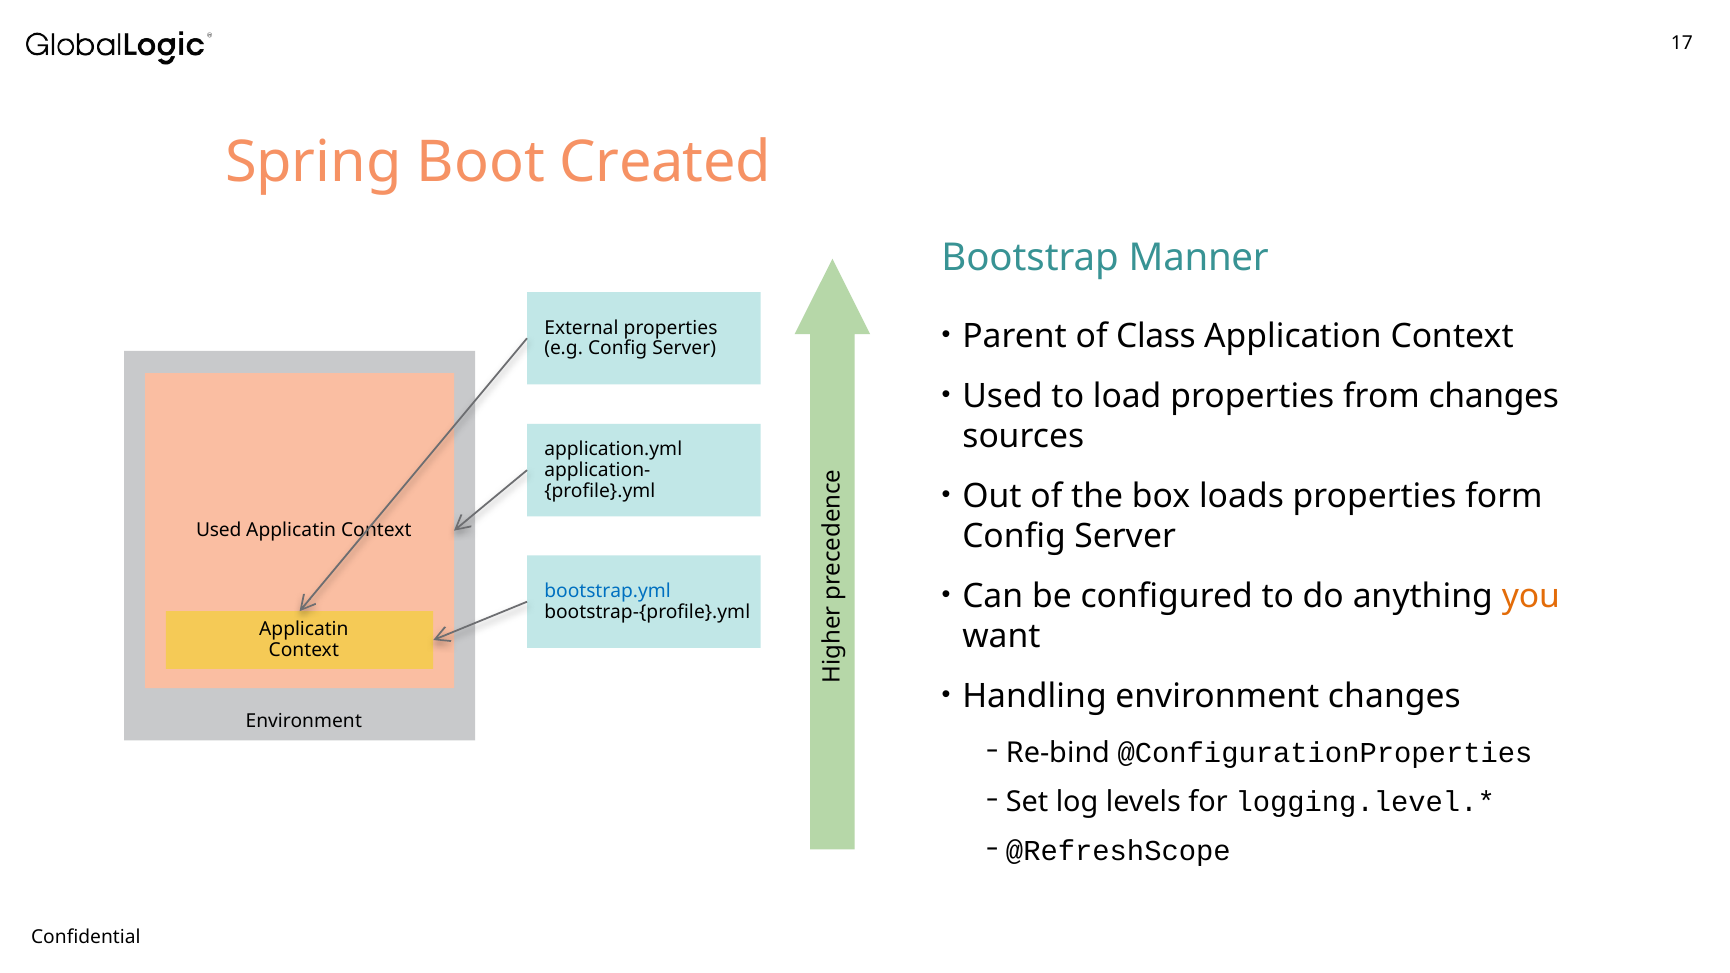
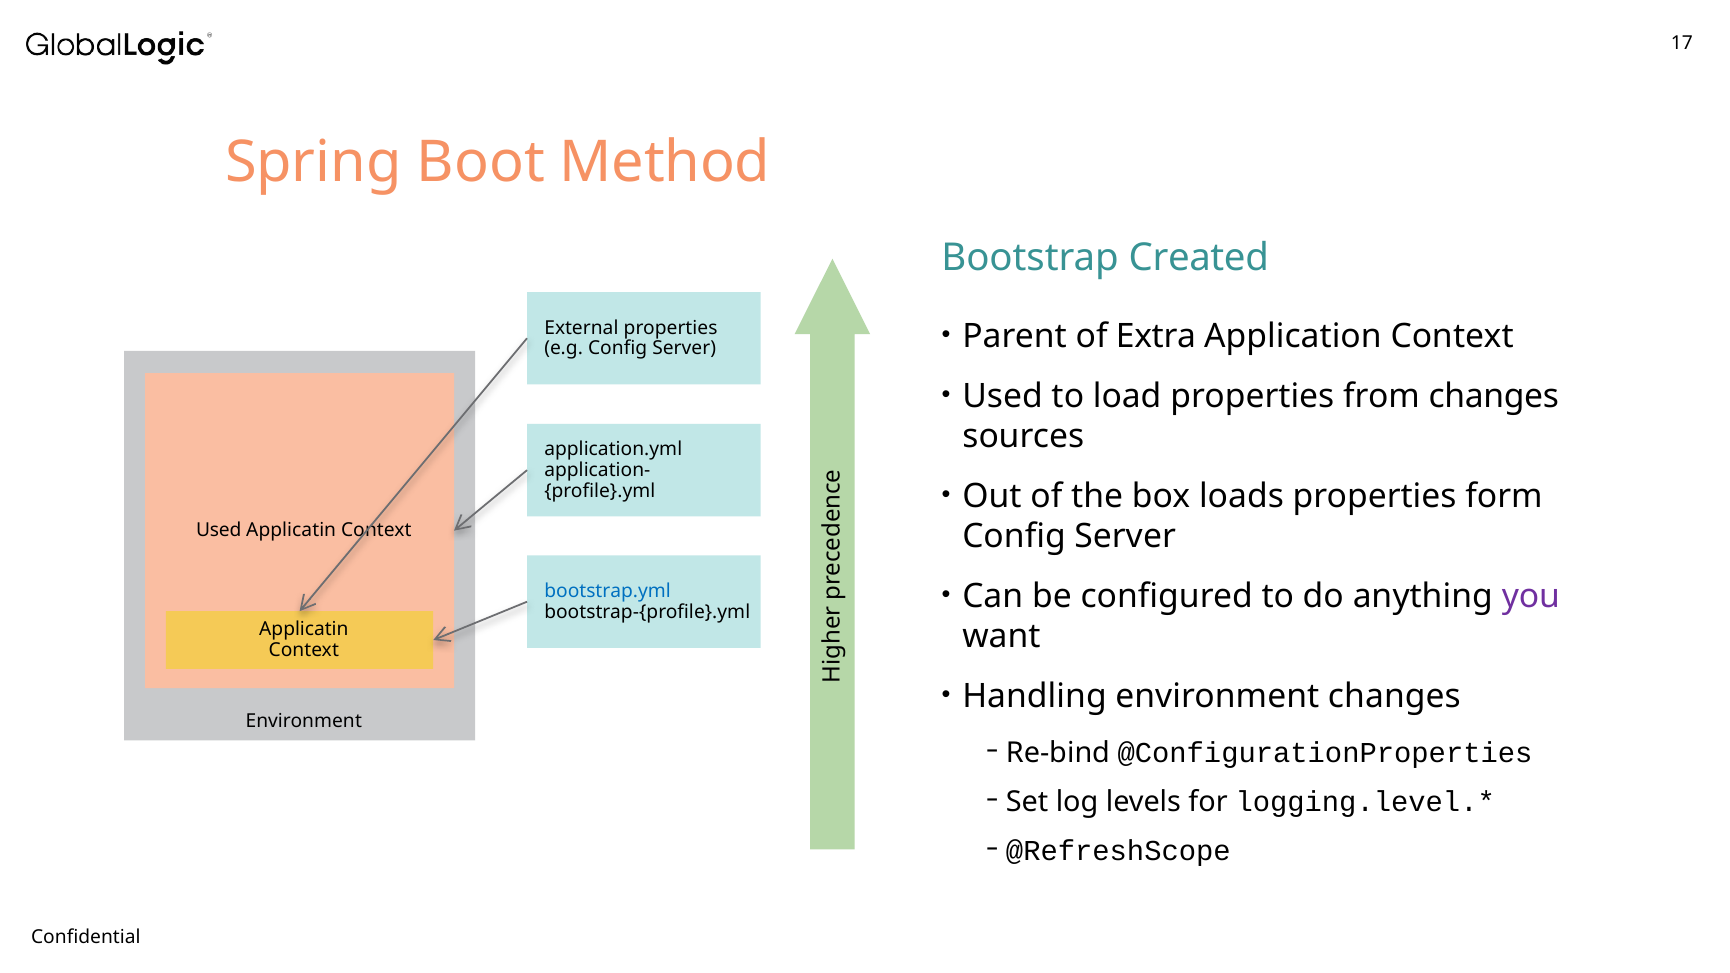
Created: Created -> Method (665, 162)
Manner: Manner -> Created (1199, 258)
Class: Class -> Extra (1156, 336)
you colour: orange -> purple (1531, 596)
